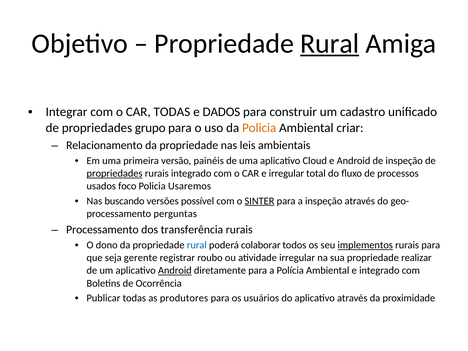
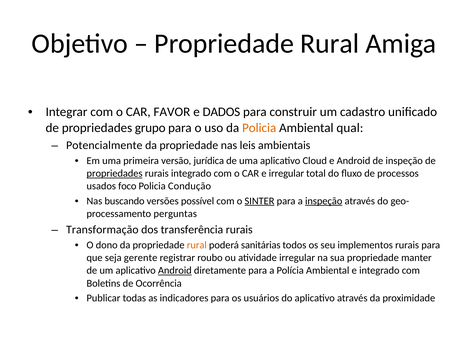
Rural underline: present -> none (330, 44)
CAR TODAS: TODAS -> FAVOR (172, 112)
criar: criar -> qual (350, 128)
Relacionamento: Relacionamento -> Potencialmente (104, 145)
painéis: painéis -> jurídica (209, 161)
Usaremos: Usaremos -> Condução (190, 186)
inspeção underline: none -> present (324, 201)
Processamento: Processamento -> Transformação (102, 230)
rural colour: blue -> orange (197, 245)
colaborar: colaborar -> sanitárias (261, 245)
implementos underline: present -> none (365, 245)
realizar: realizar -> manter (416, 258)
produtores: produtores -> indicadores (184, 298)
